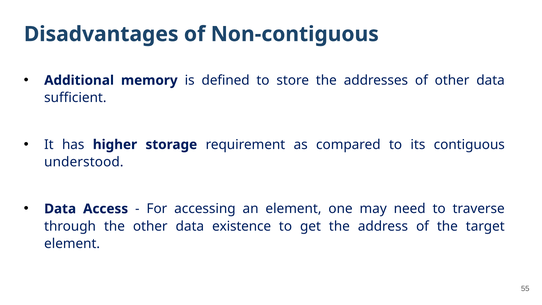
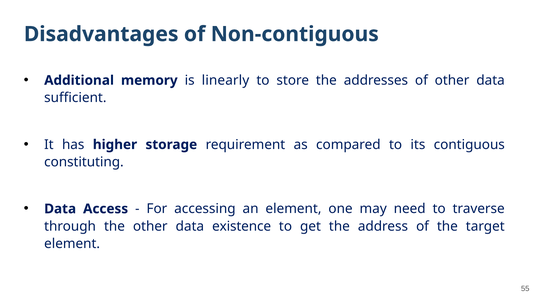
defined: defined -> linearly (225, 80)
understood: understood -> constituting (84, 162)
